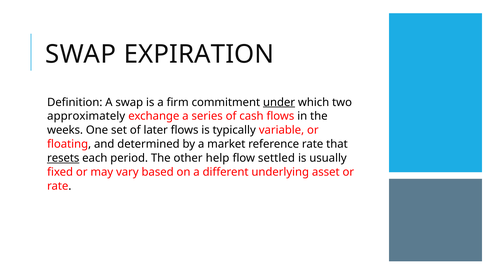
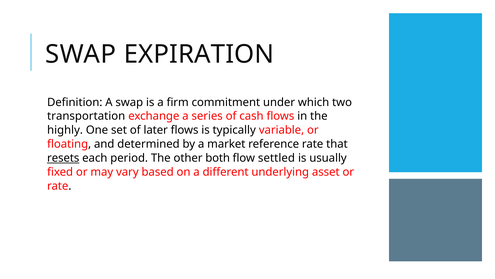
under underline: present -> none (279, 102)
approximately: approximately -> transportation (86, 116)
weeks: weeks -> highly (65, 130)
help: help -> both (218, 158)
